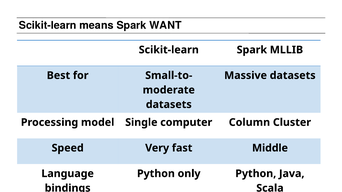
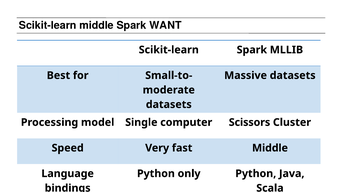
Scikit-learn means: means -> middle (97, 25)
Column: Column -> Scissors (250, 122)
